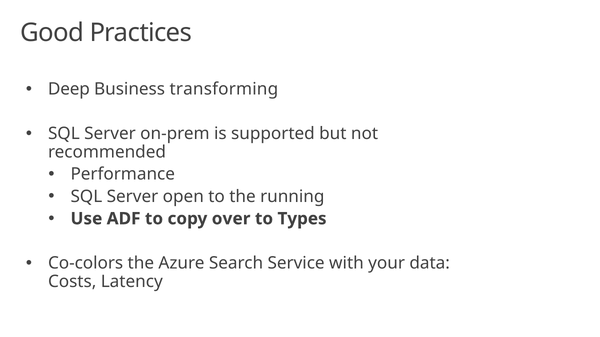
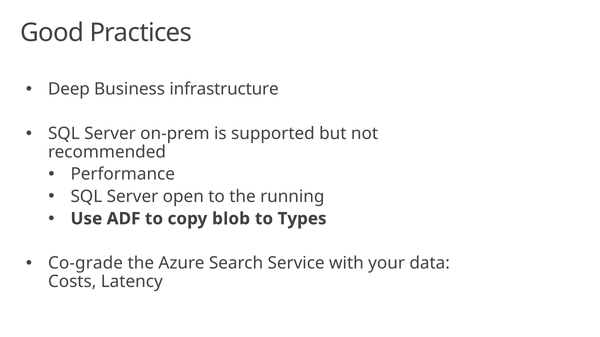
transforming: transforming -> infrastructure (224, 89)
over: over -> blob (231, 219)
Co-colors: Co-colors -> Co-grade (86, 263)
